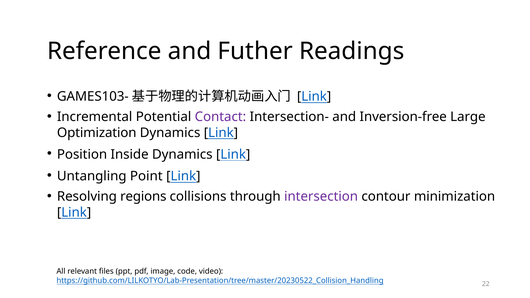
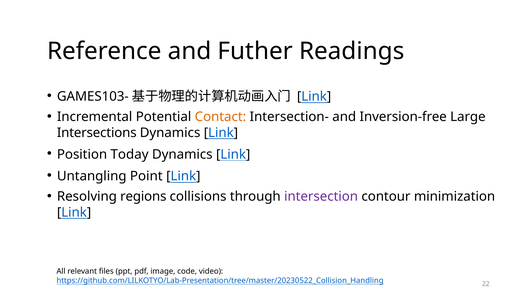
Contact colour: purple -> orange (220, 117)
Optimization: Optimization -> Intersections (97, 133)
Inside: Inside -> Today (130, 155)
